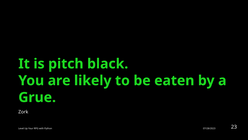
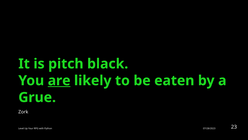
are underline: none -> present (59, 80)
